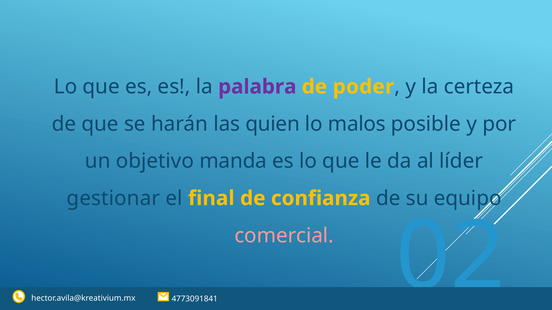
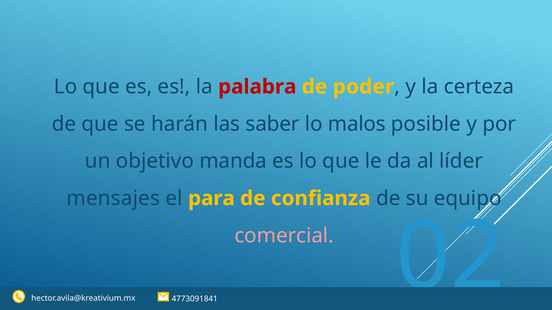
palabra colour: purple -> red (257, 87)
quien: quien -> saber (273, 124)
gestionar: gestionar -> mensajes (113, 199)
final: final -> para (211, 199)
